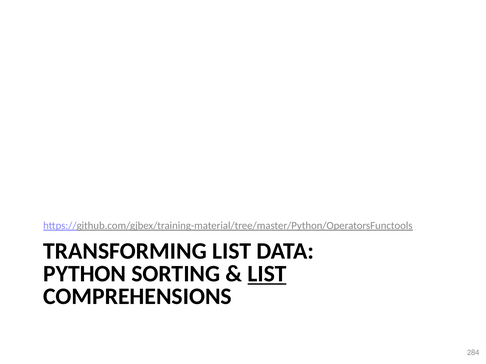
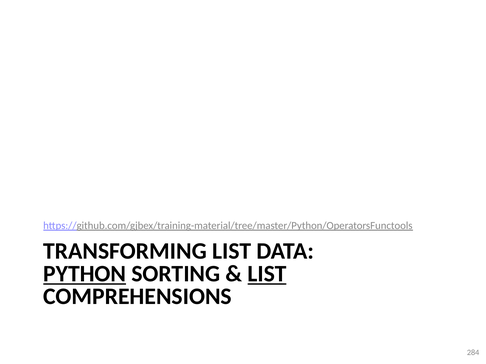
PYTHON underline: none -> present (85, 274)
